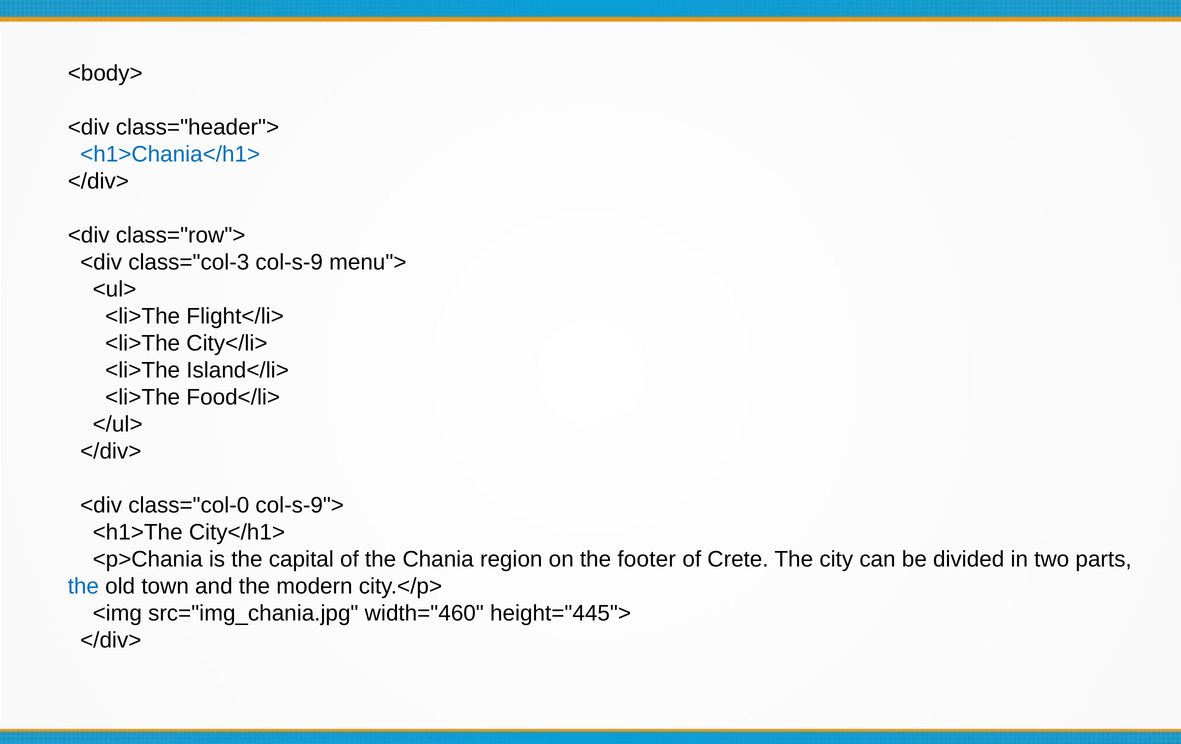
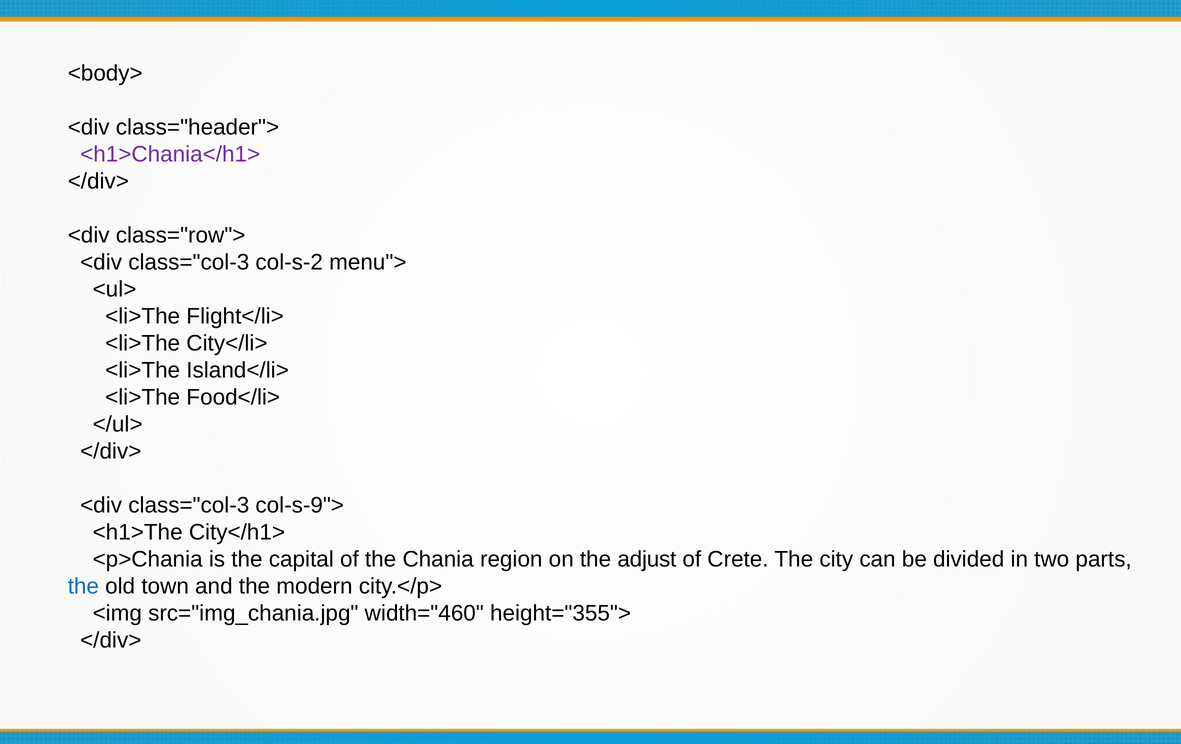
<h1>Chania</h1> colour: blue -> purple (170, 154)
col-s-9: col-s-9 -> col-s-2 (289, 262)
class="col-0: class="col-0 -> class="col-3 (189, 505)
footer: footer -> adjust (647, 559)
height="445">: height="445"> -> height="355"> (561, 613)
